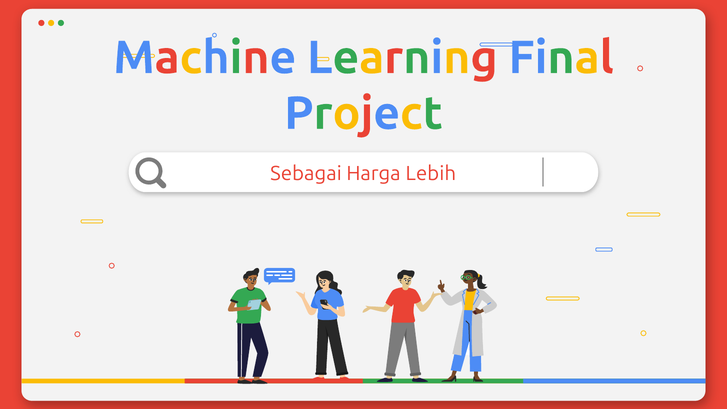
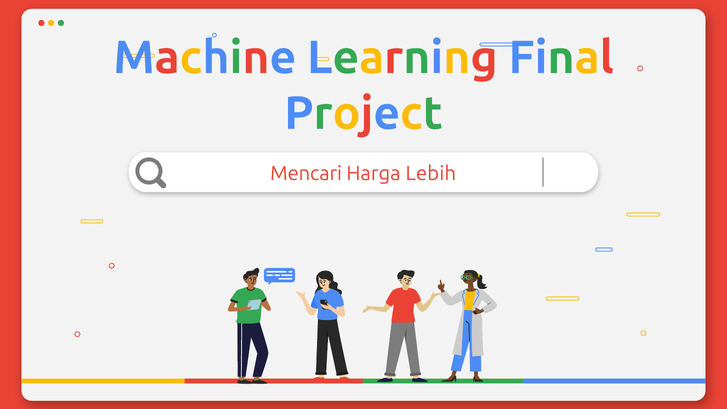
Sebagai: Sebagai -> Mencari (306, 174)
